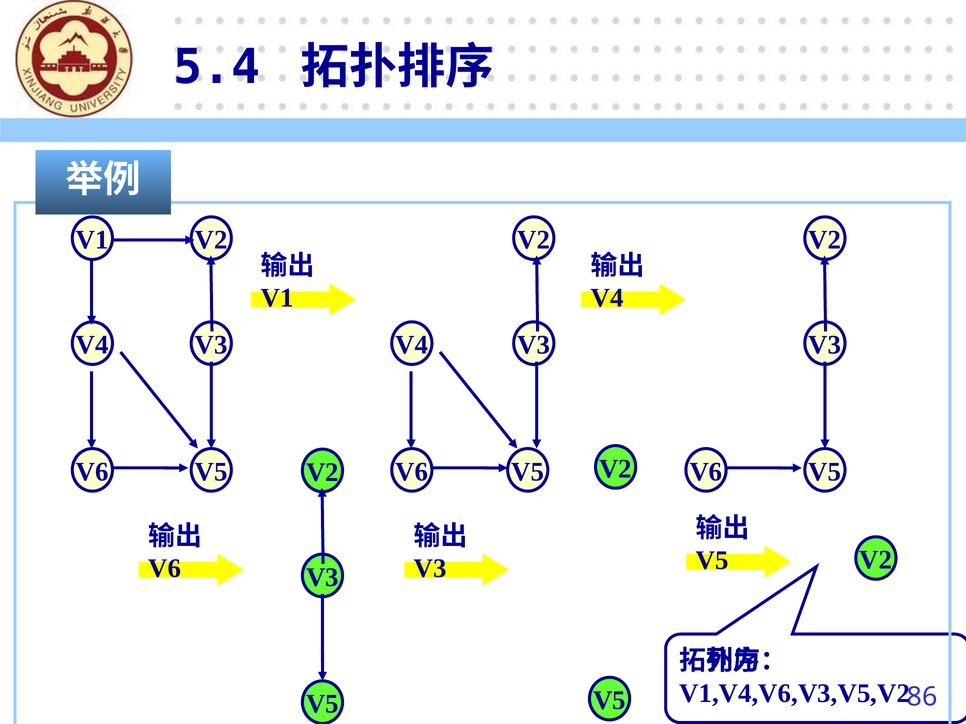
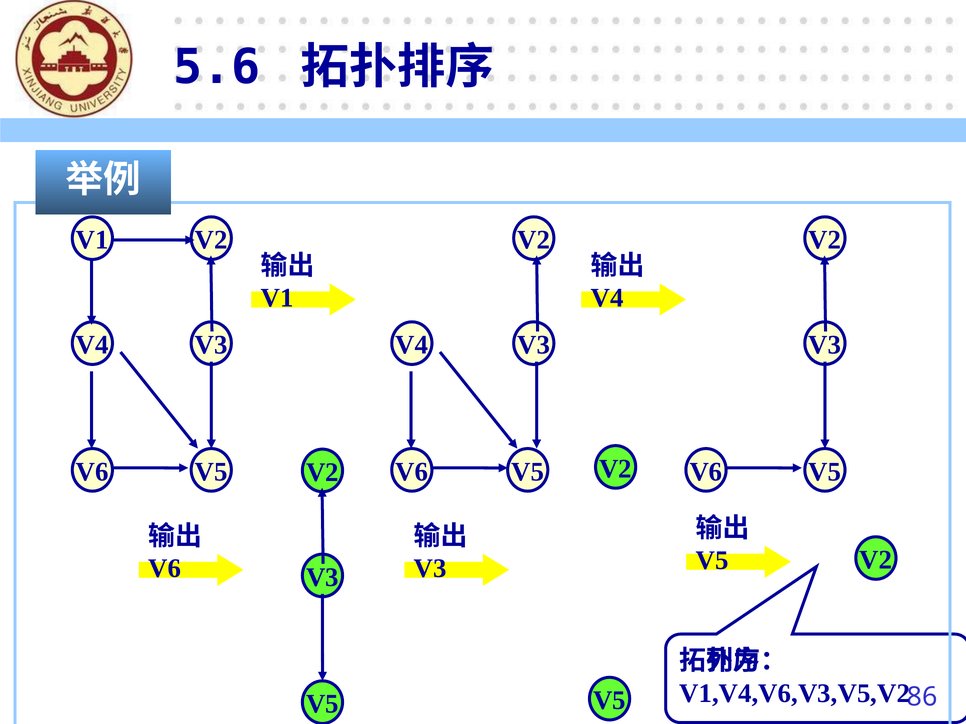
5.4: 5.4 -> 5.6 (217, 68)
